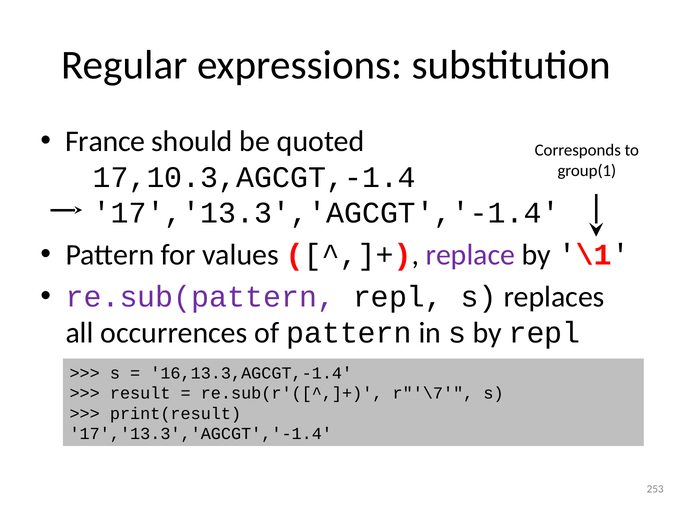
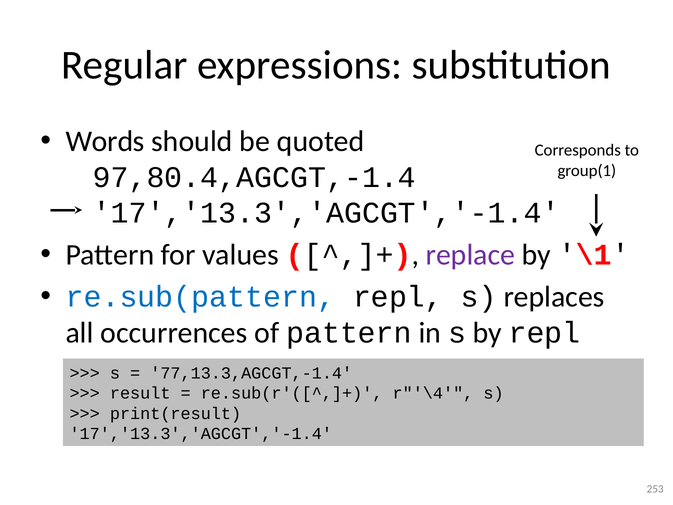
France: France -> Words (105, 141)
17,10.3,AGCGT,-1.4: 17,10.3,AGCGT,-1.4 -> 97,80.4,AGCGT,-1.4 (254, 177)
re.sub(pattern colour: purple -> blue (200, 297)
16,13.3,AGCGT,-1.4: 16,13.3,AGCGT,-1.4 -> 77,13.3,AGCGT,-1.4 (251, 373)
r"'\7: r"'\7 -> r"'\4 (433, 393)
